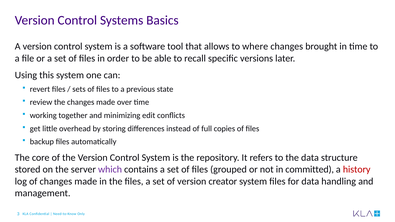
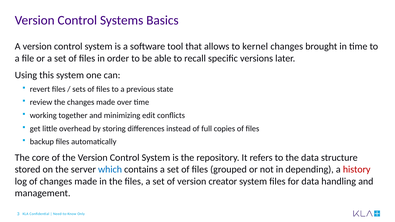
where: where -> kernel (255, 47)
which colour: purple -> blue (110, 170)
committed: committed -> depending (310, 170)
